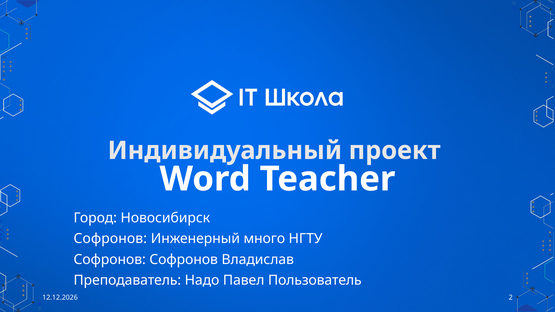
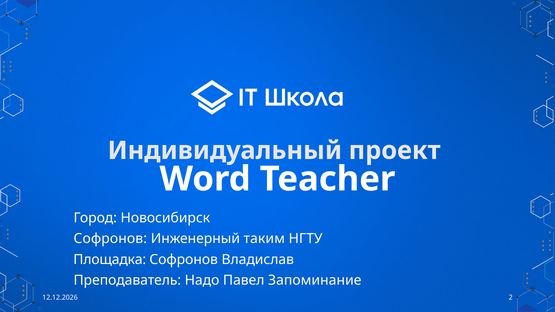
много: много -> таким (264, 239)
Софронов: Софронов -> Площадка (110, 260)
Пользователь: Пользователь -> Запоминание (315, 280)
